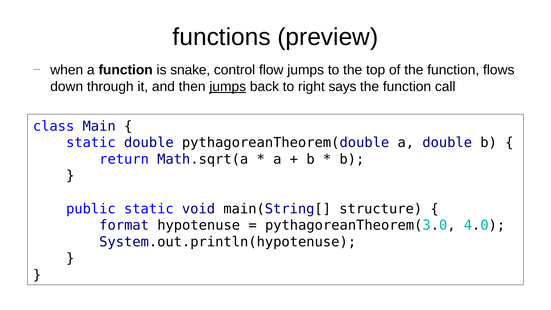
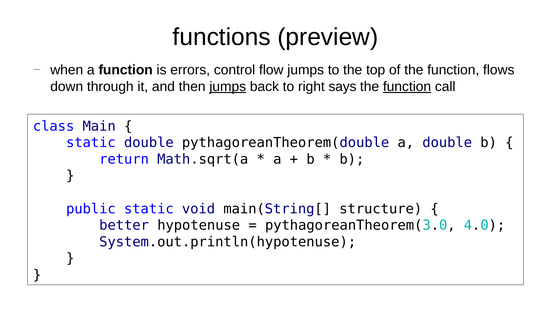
snake: snake -> errors (190, 70)
function underline: none -> present (407, 87)
format: format -> better (124, 225)
